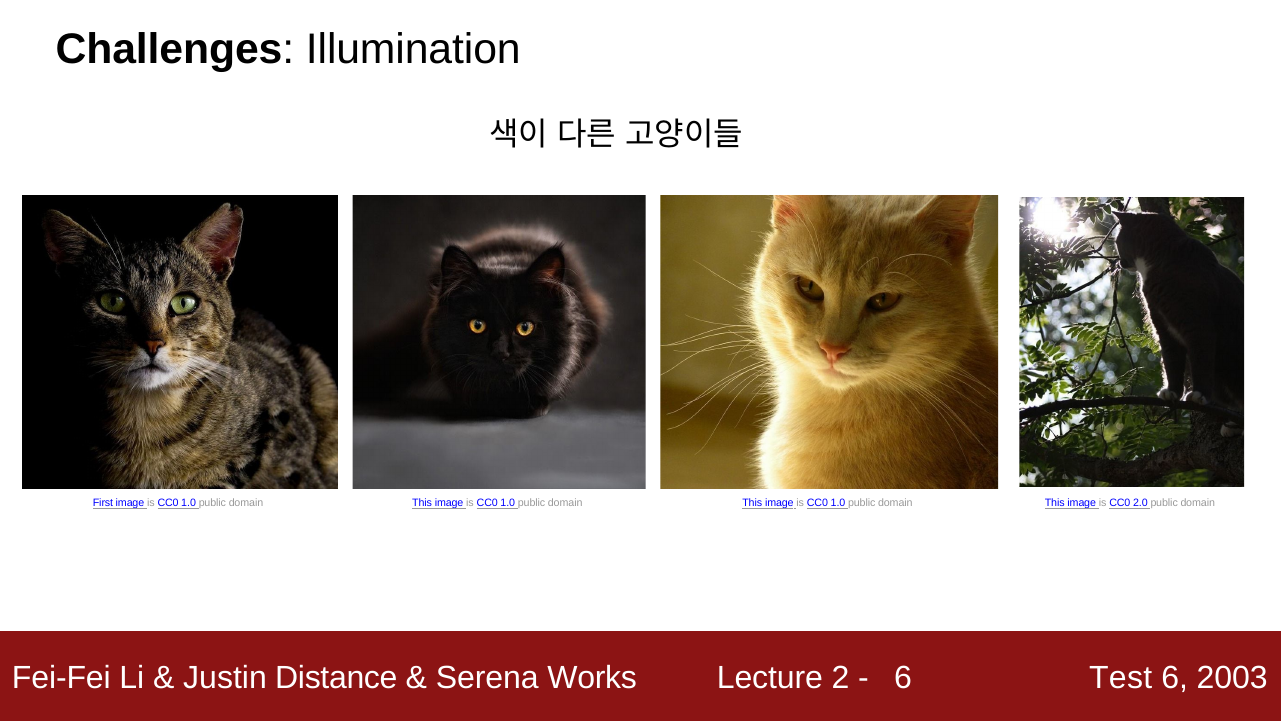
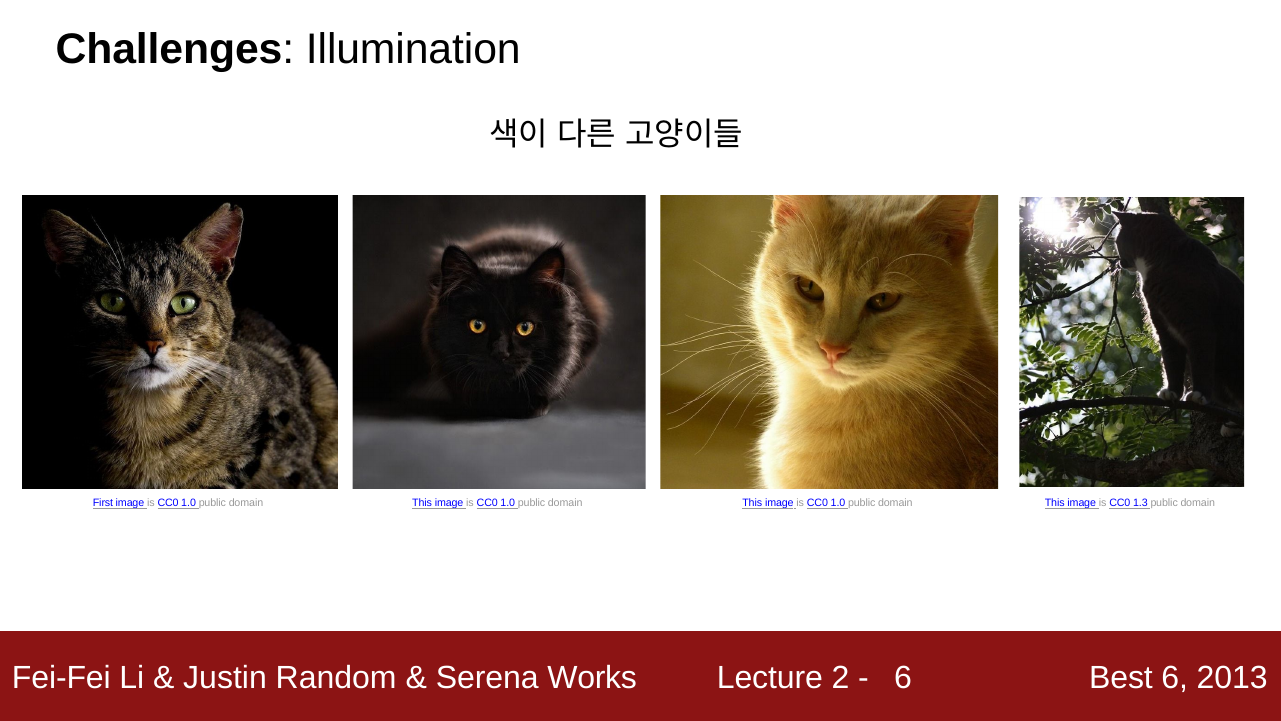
2.0: 2.0 -> 1.3 (1140, 503)
Distance: Distance -> Random (336, 678)
Test: Test -> Best (1121, 678)
2003: 2003 -> 2013 (1232, 678)
